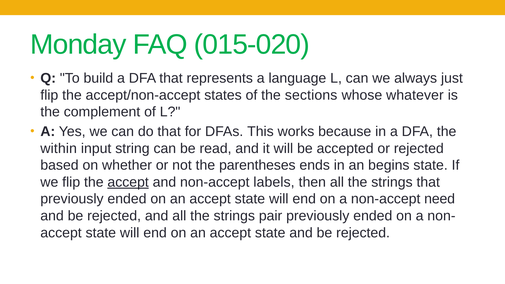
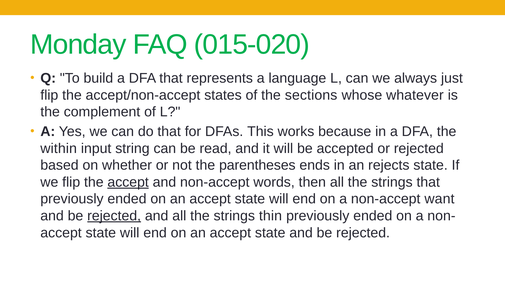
begins: begins -> rejects (389, 165)
labels: labels -> words (274, 182)
need: need -> want (439, 199)
rejected underline: none -> present (114, 216)
pair: pair -> thin (270, 216)
